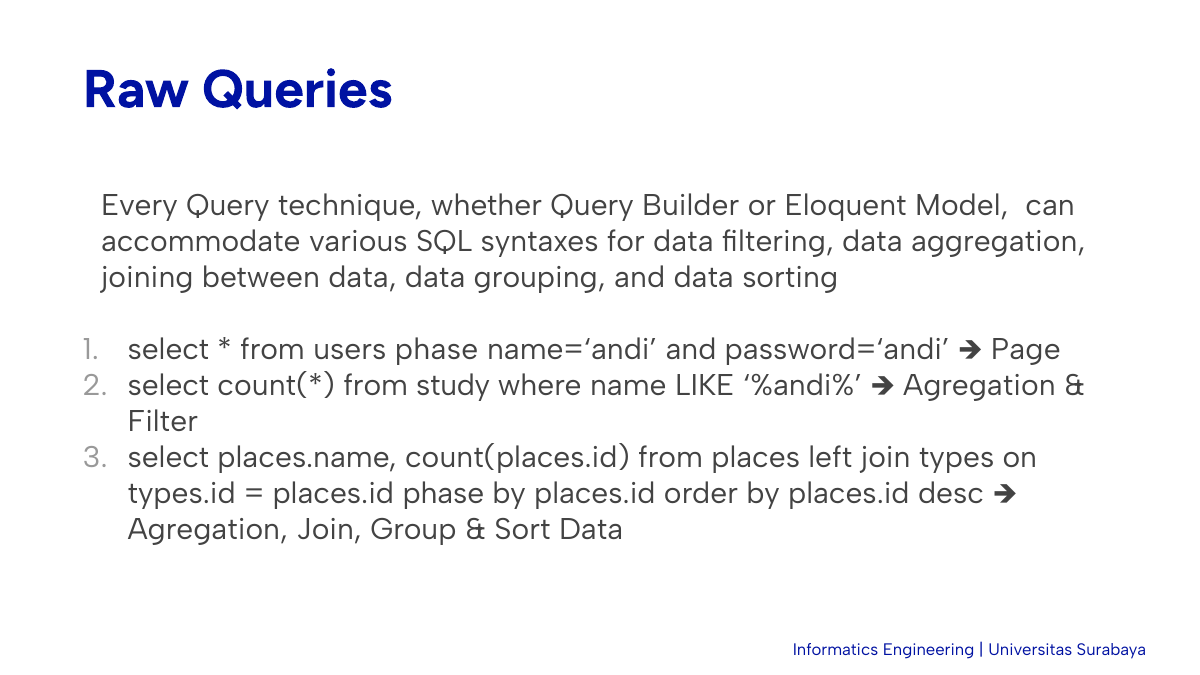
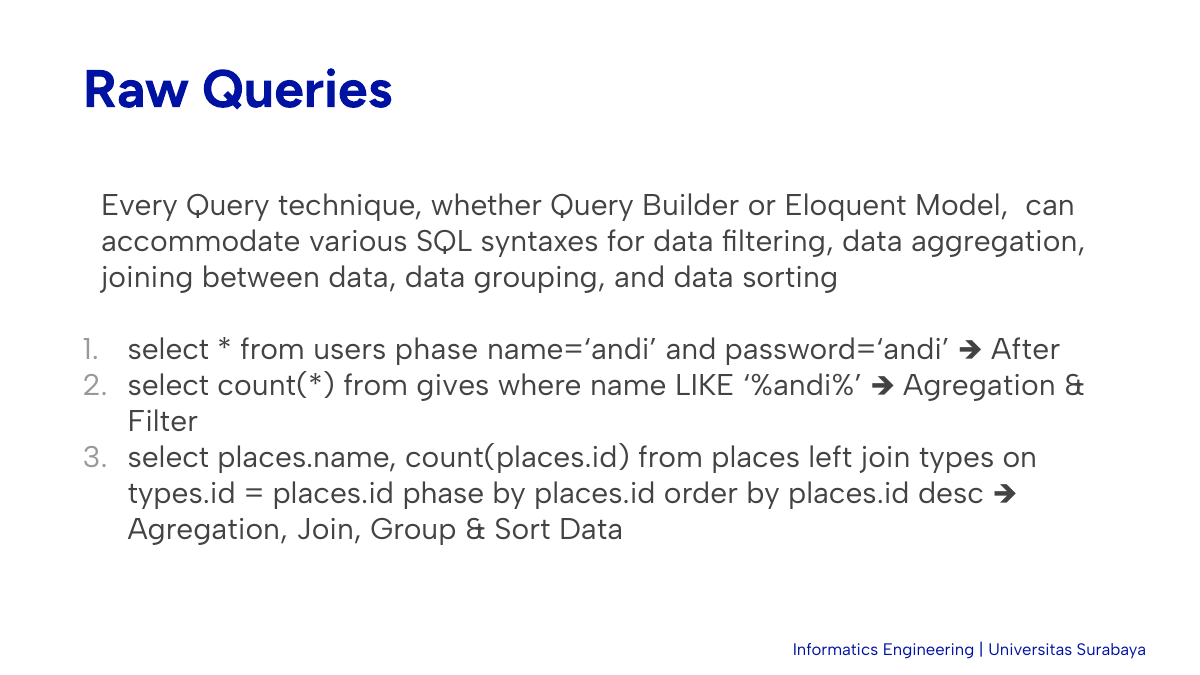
Page: Page -> After (1026, 349)
study: study -> gives (453, 385)
